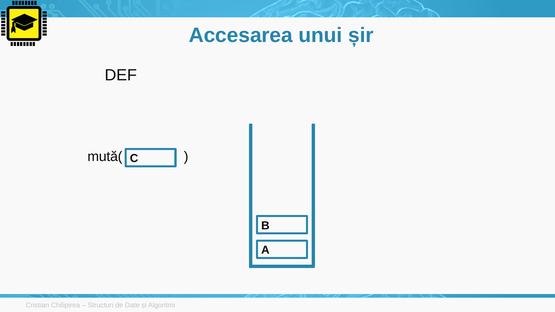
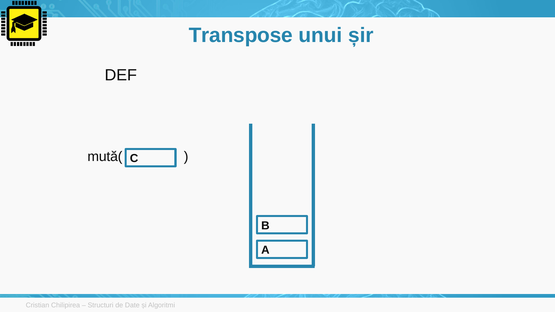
Accesarea: Accesarea -> Transpose (241, 35)
